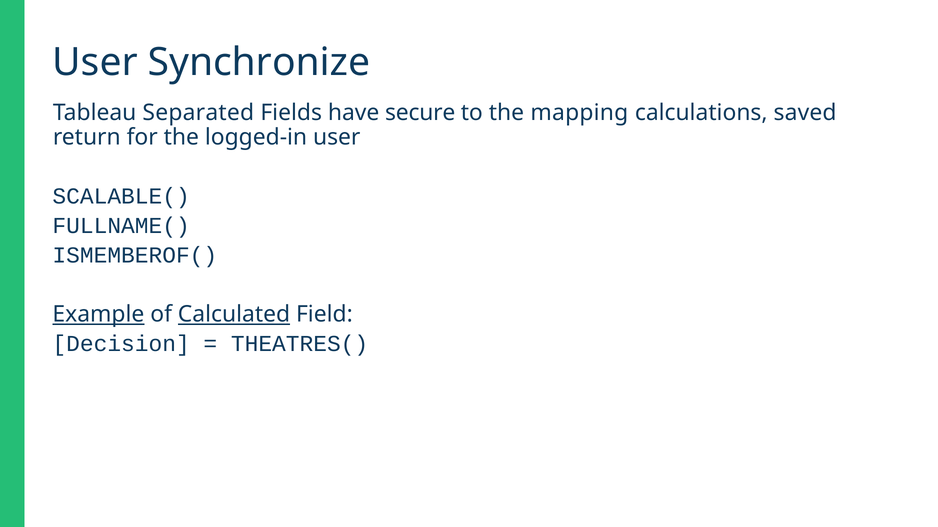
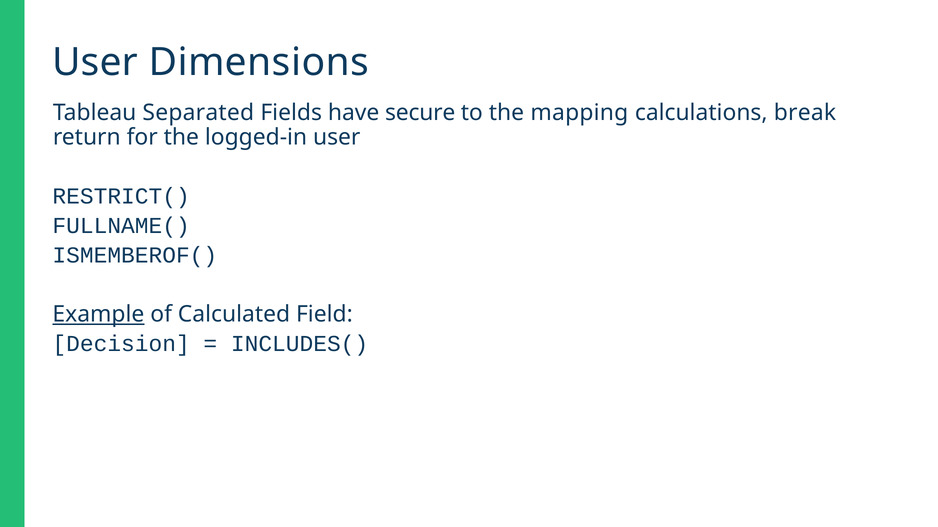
Synchronize: Synchronize -> Dimensions (259, 63)
saved: saved -> break (805, 113)
SCALABLE(: SCALABLE( -> RESTRICT( (121, 197)
Calculated underline: present -> none (234, 315)
THEATRES(: THEATRES( -> INCLUDES( (300, 344)
